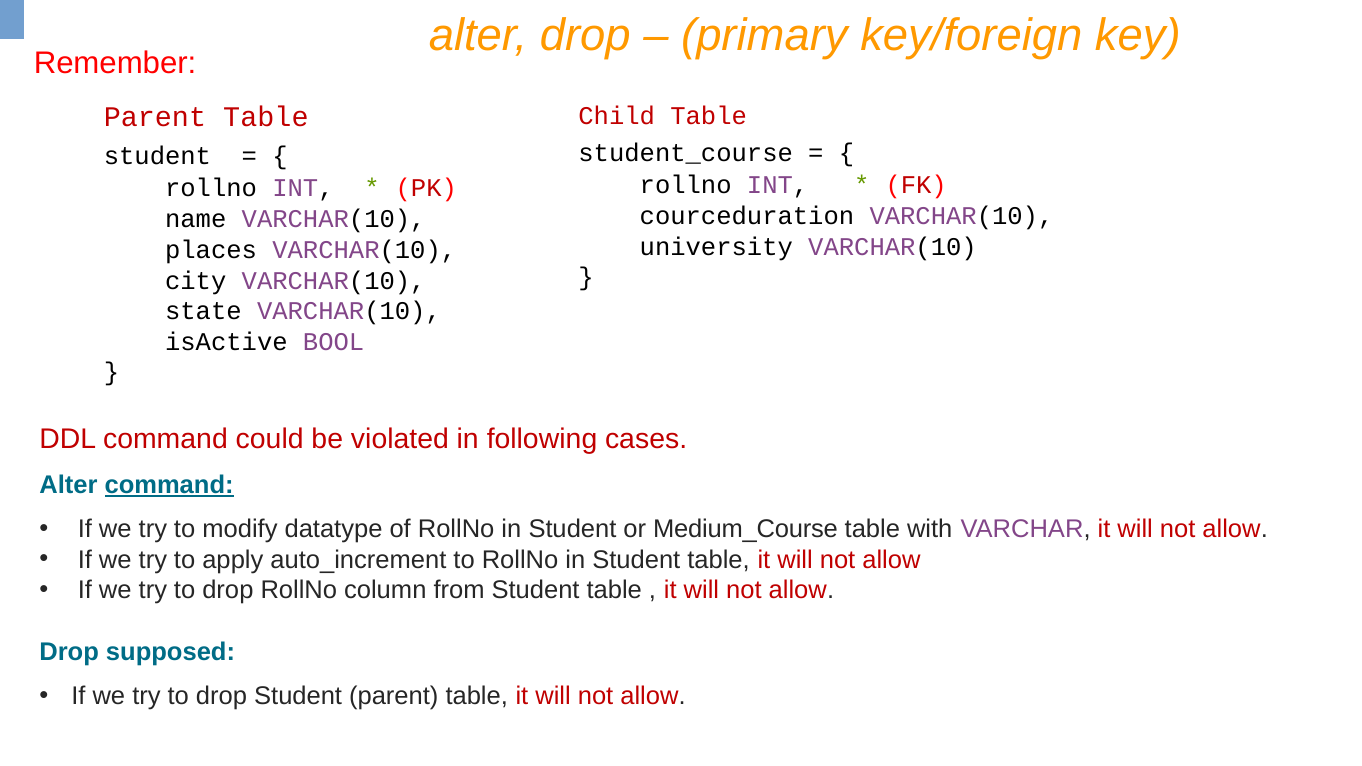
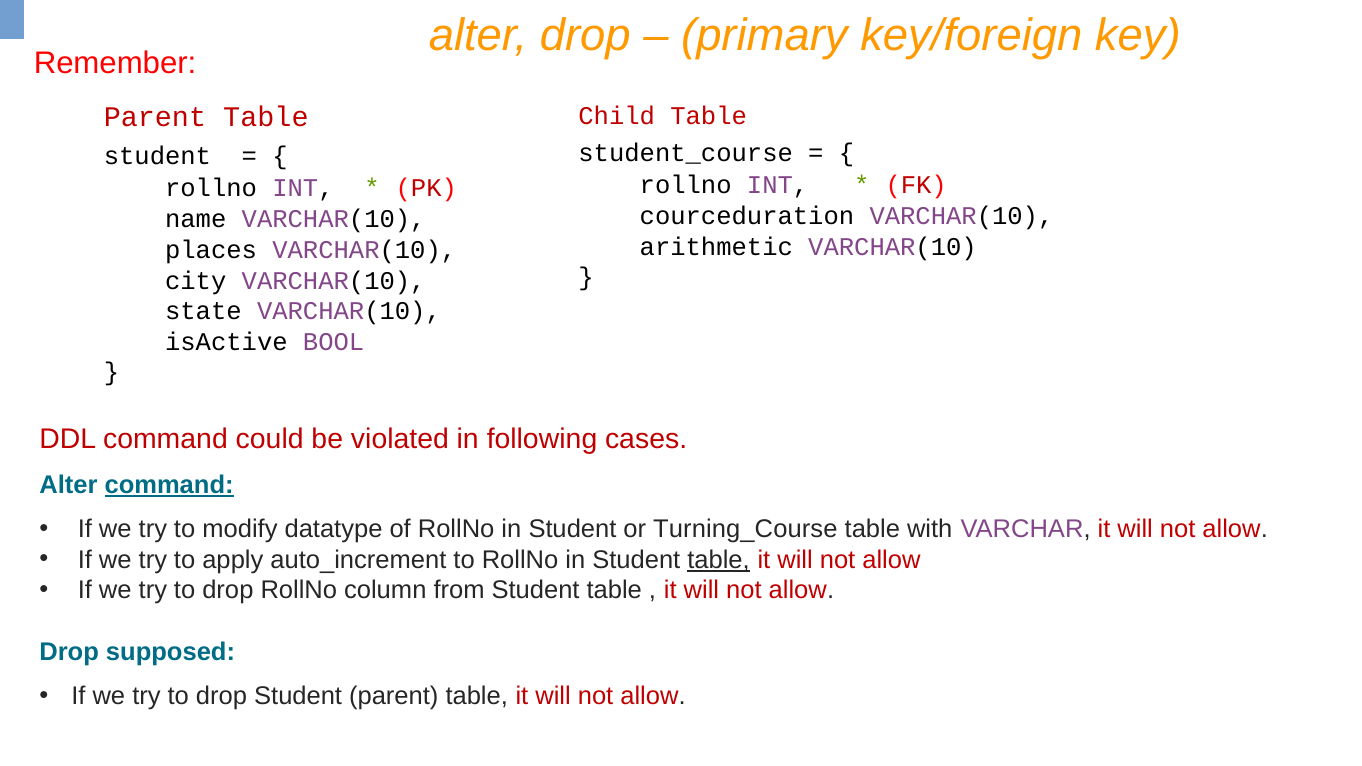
university: university -> arithmetic (716, 247)
Medium_Course: Medium_Course -> Turning_Course (745, 529)
table underline: none -> present (719, 560)
